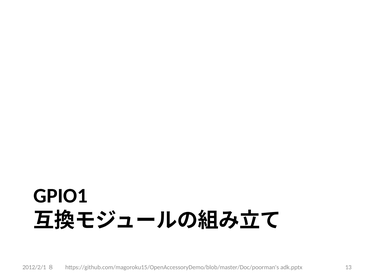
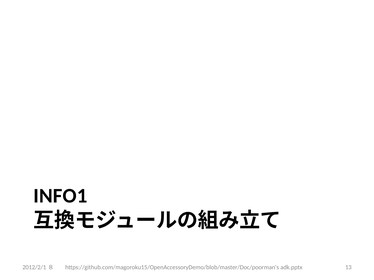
GPIO1: GPIO1 -> INFO1 (60, 196)
